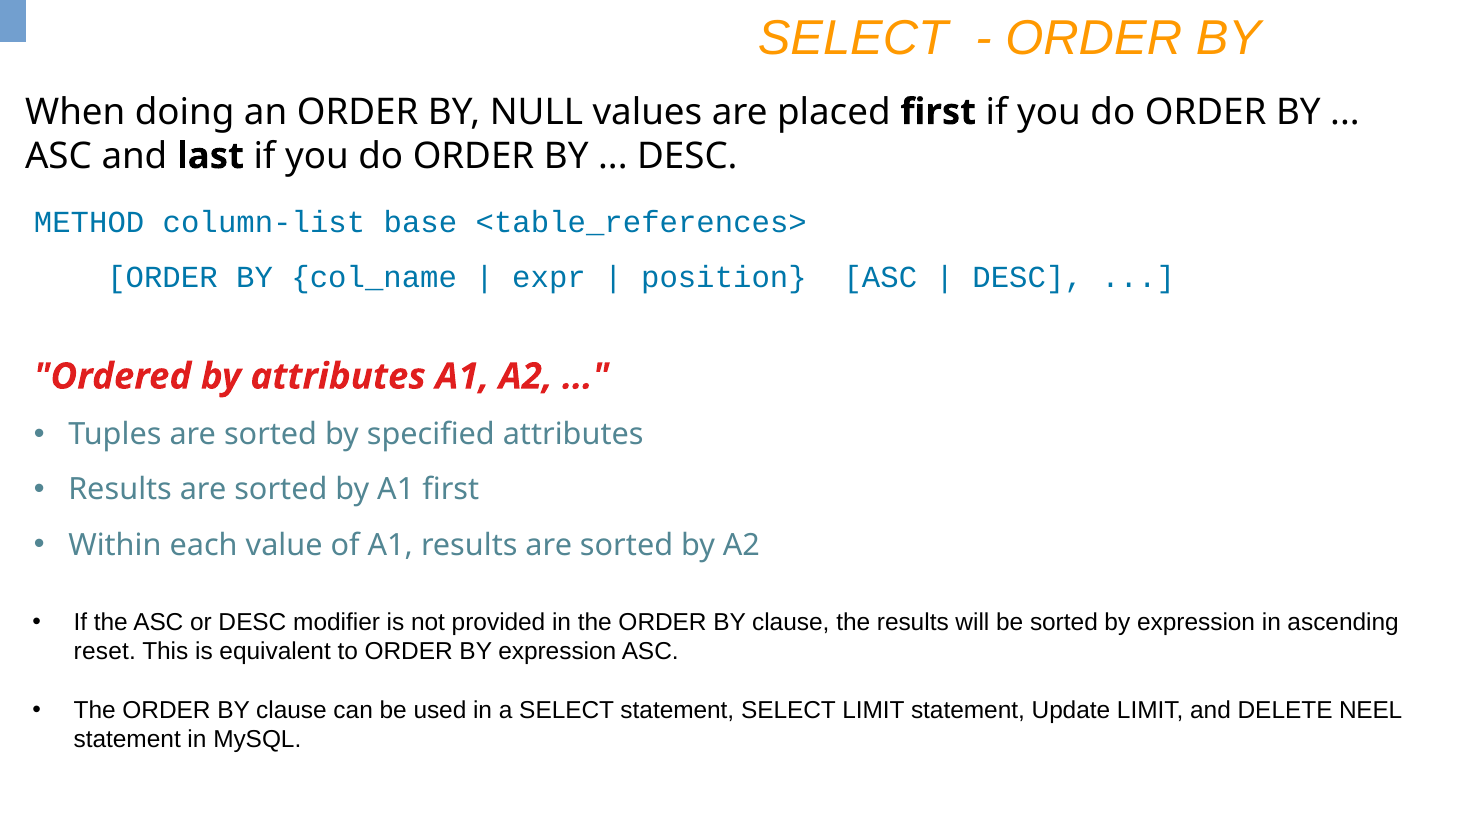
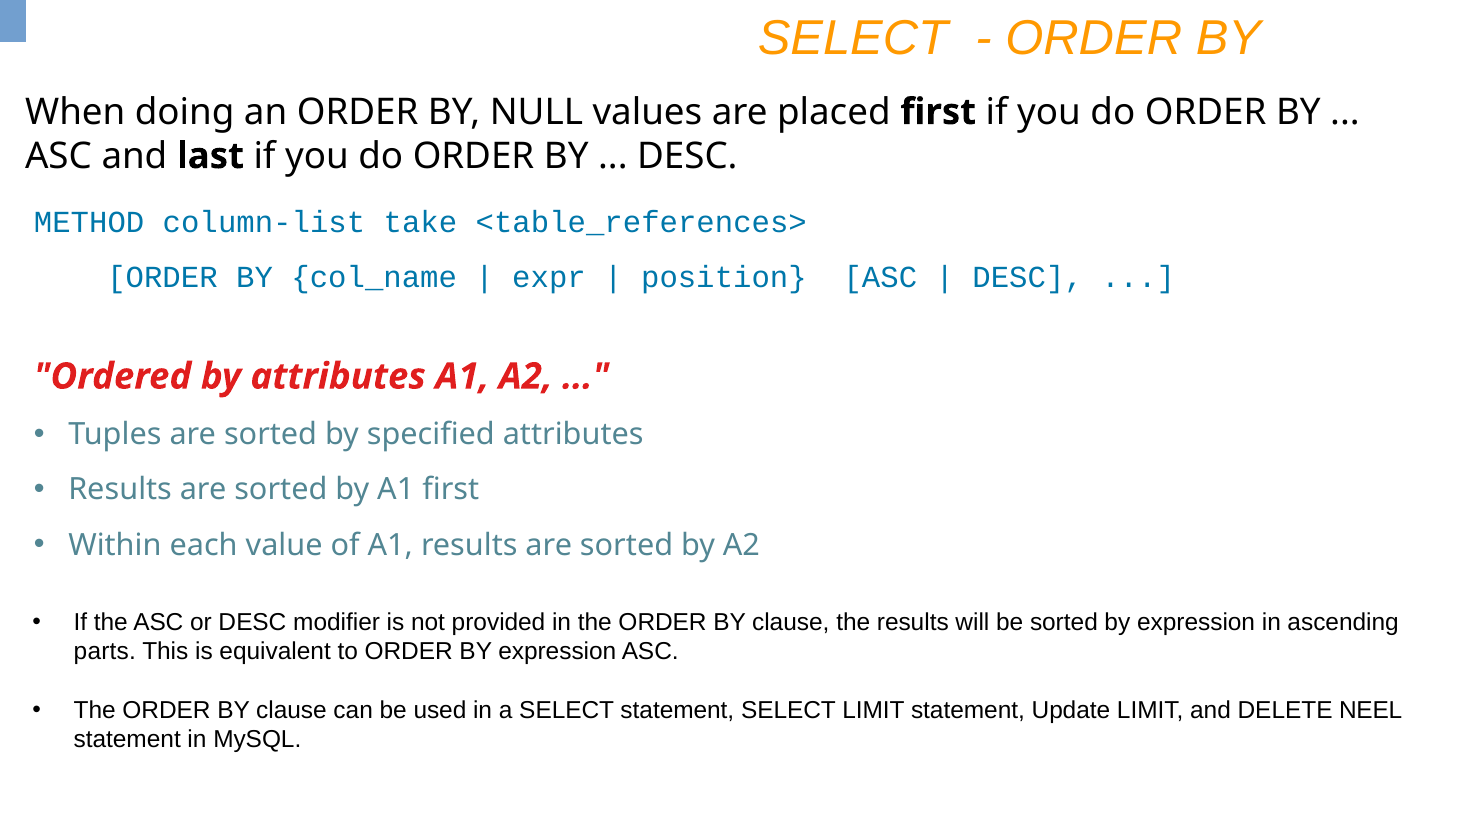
base: base -> take (420, 223)
reset: reset -> parts (105, 652)
